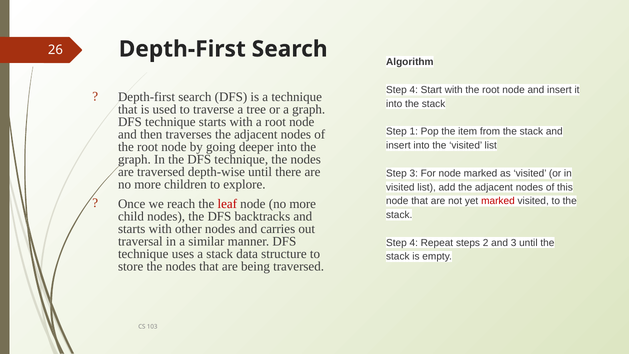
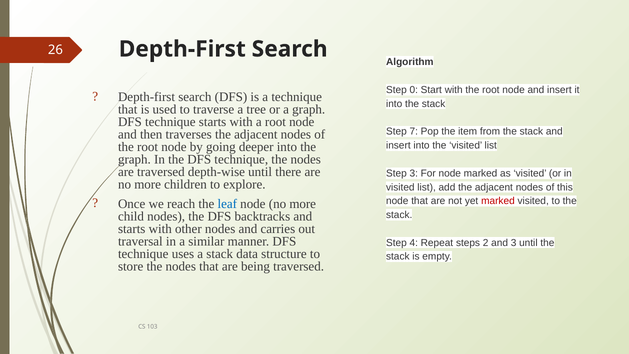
4: 4 -> 0 (414, 90)
1: 1 -> 7 (414, 132)
leaf colour: red -> blue (227, 204)
